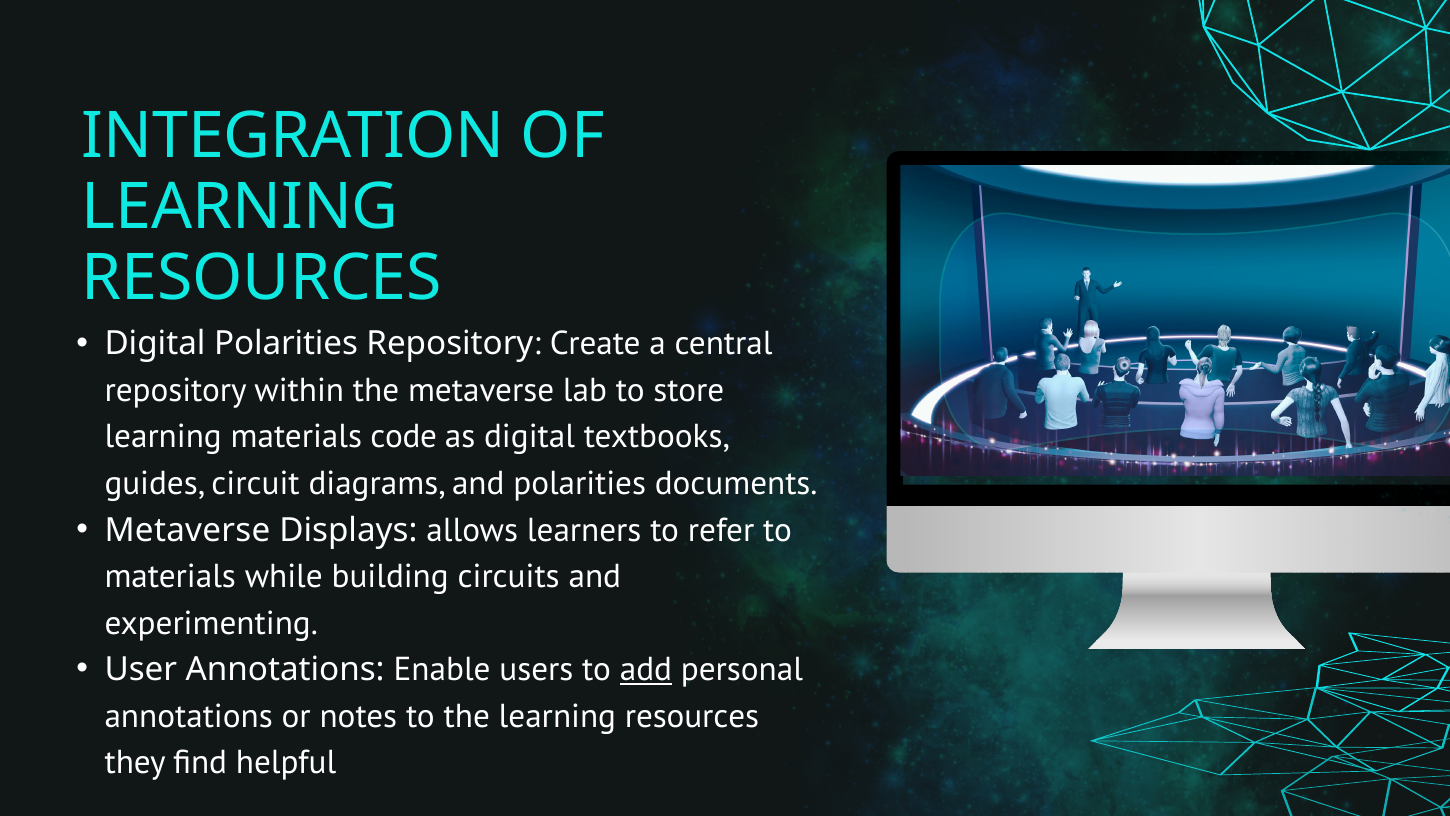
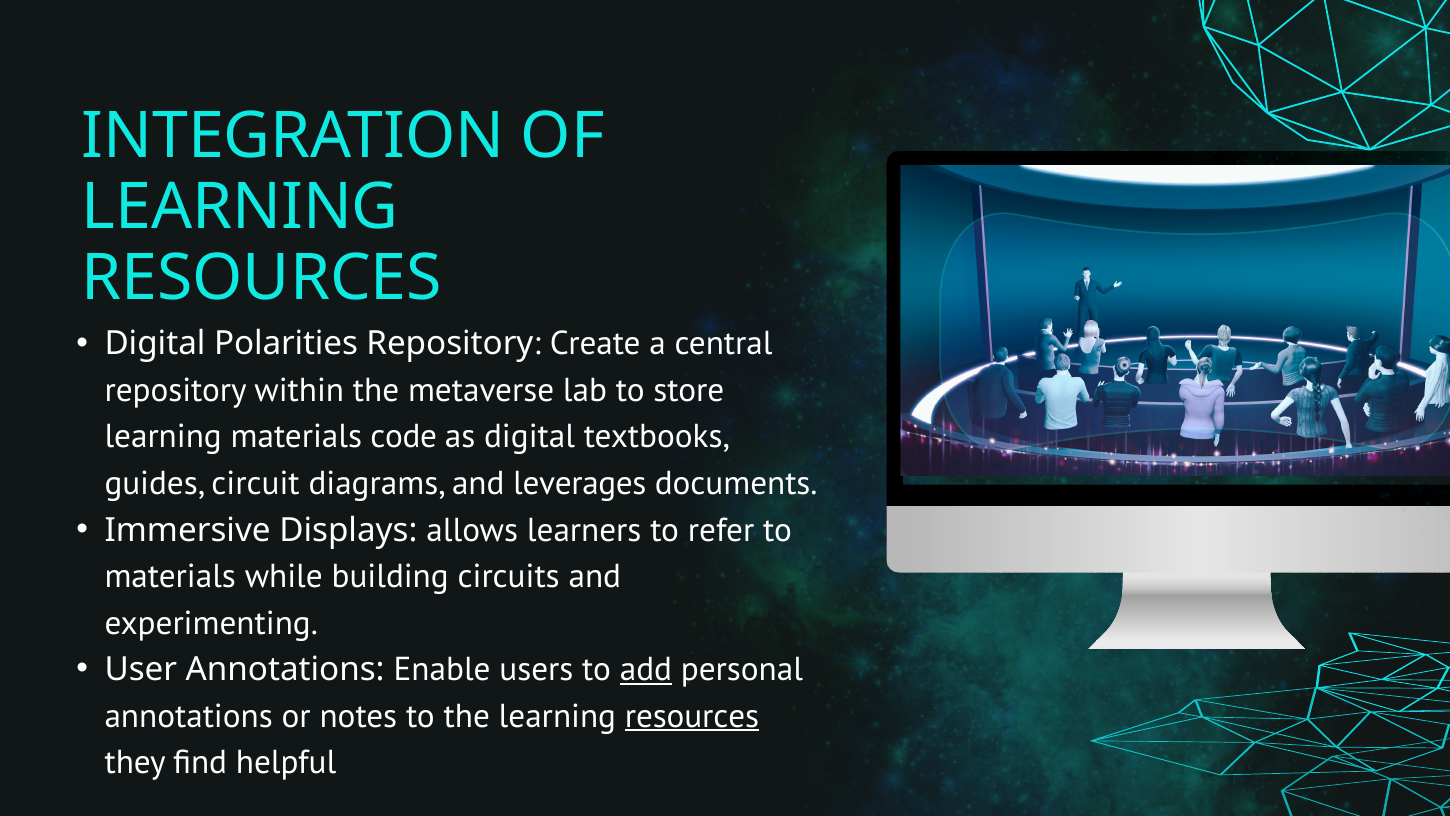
and polarities: polarities -> leverages (580, 483)
Metaverse: Metaverse -> Immersive (188, 530)
resources underline: none -> present (692, 716)
